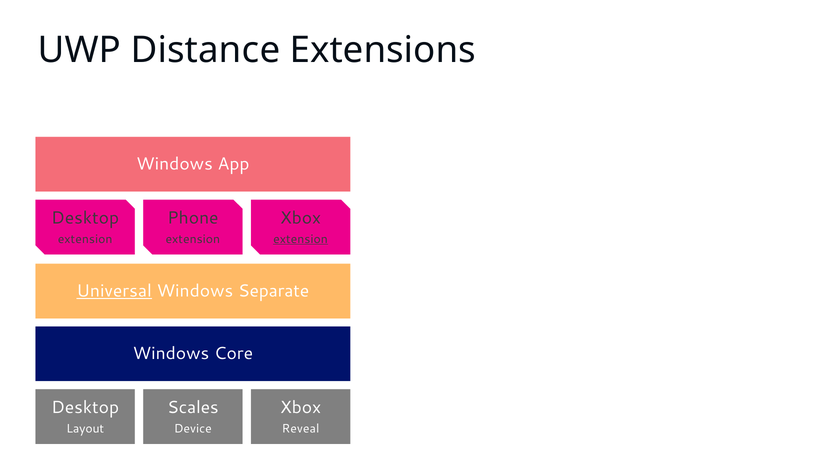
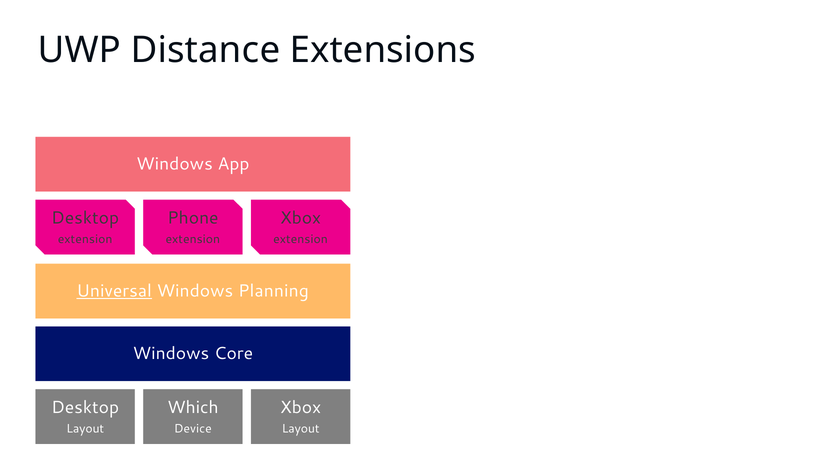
extension underline: present -> none (301, 239)
Separate: Separate -> Planning (273, 291)
Scales: Scales -> Which (193, 407)
Reveal: Reveal -> Layout (301, 429)
